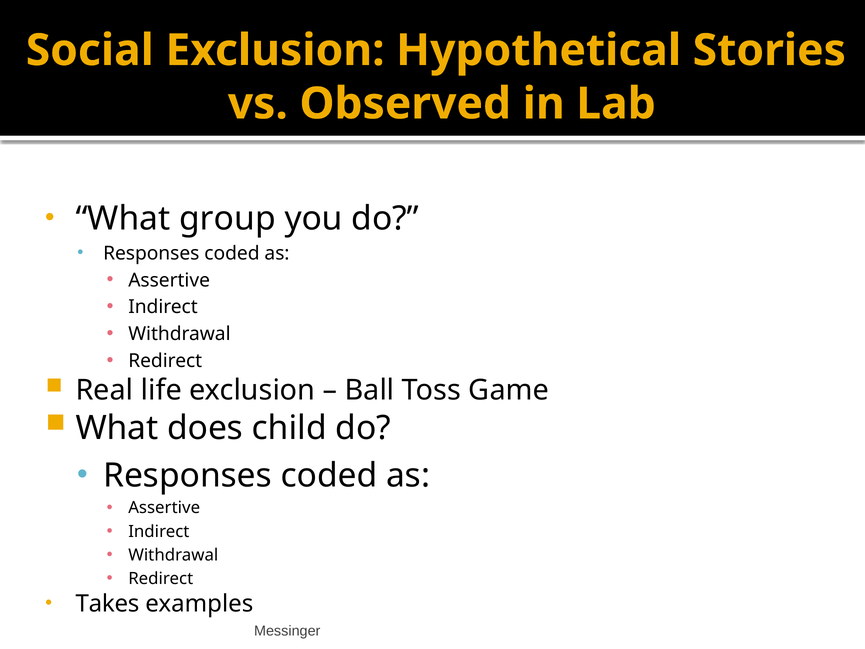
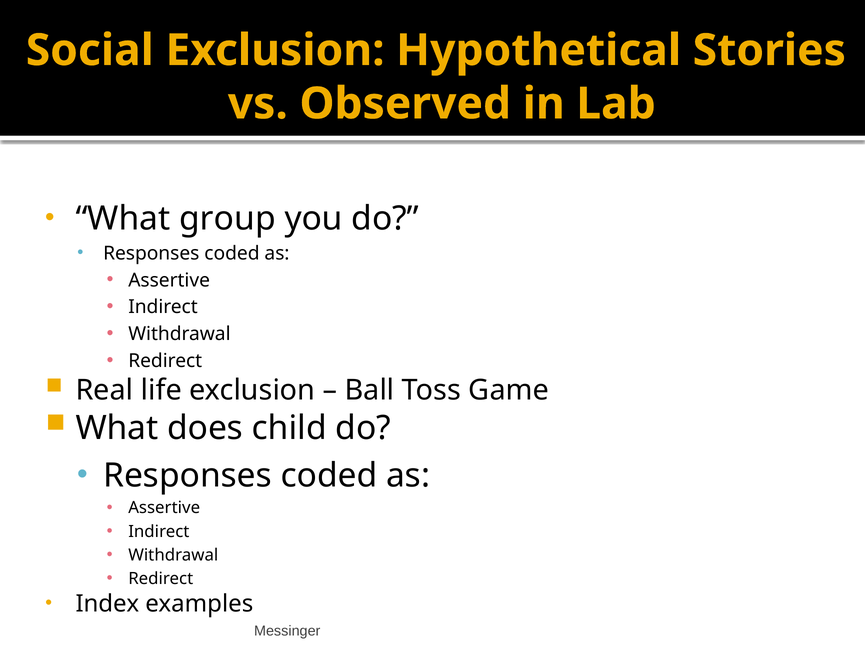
Takes: Takes -> Index (107, 603)
